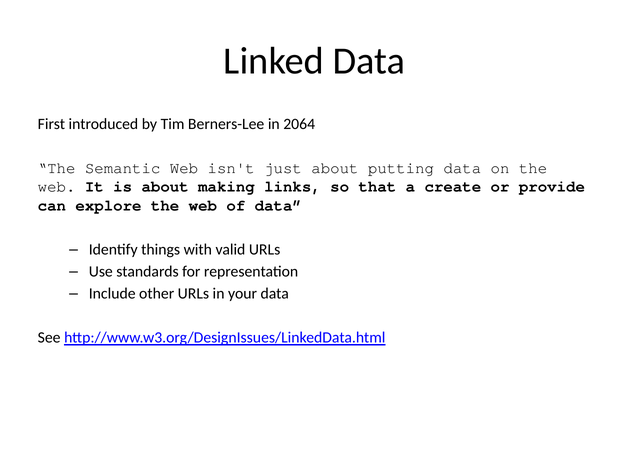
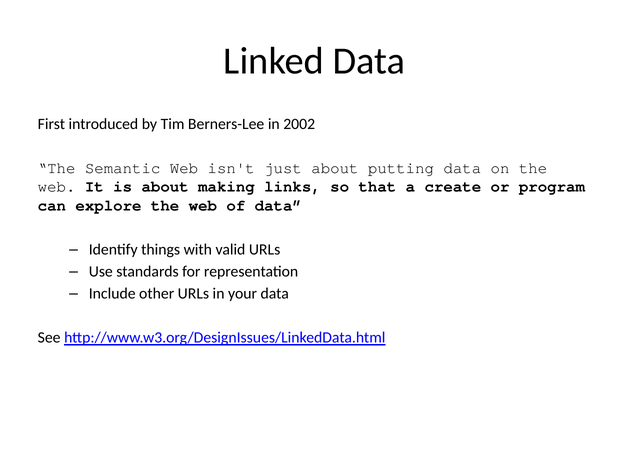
2064: 2064 -> 2002 (299, 124)
provide: provide -> program (552, 187)
